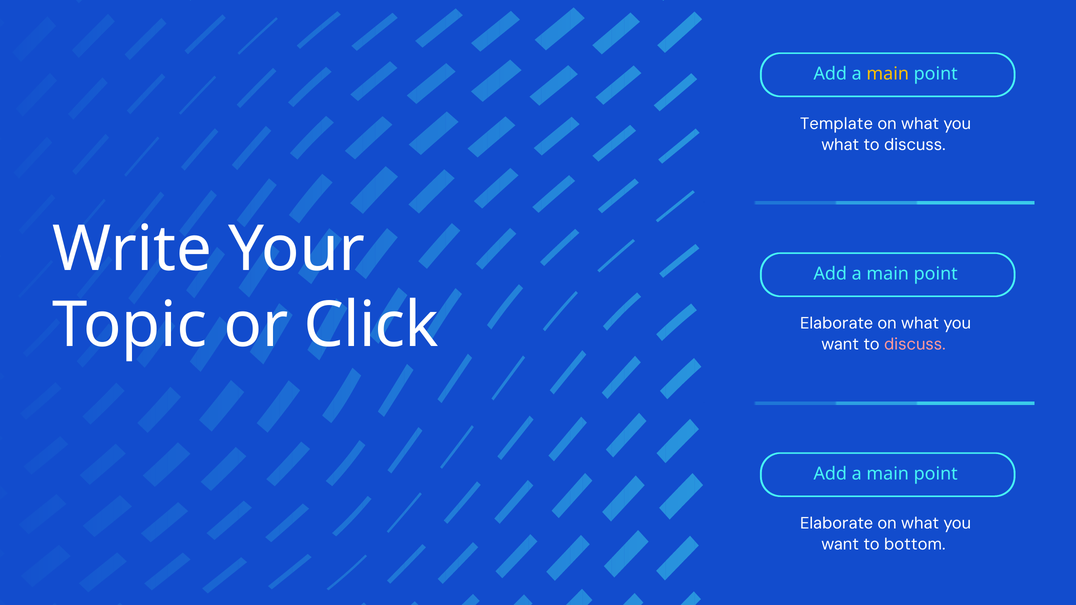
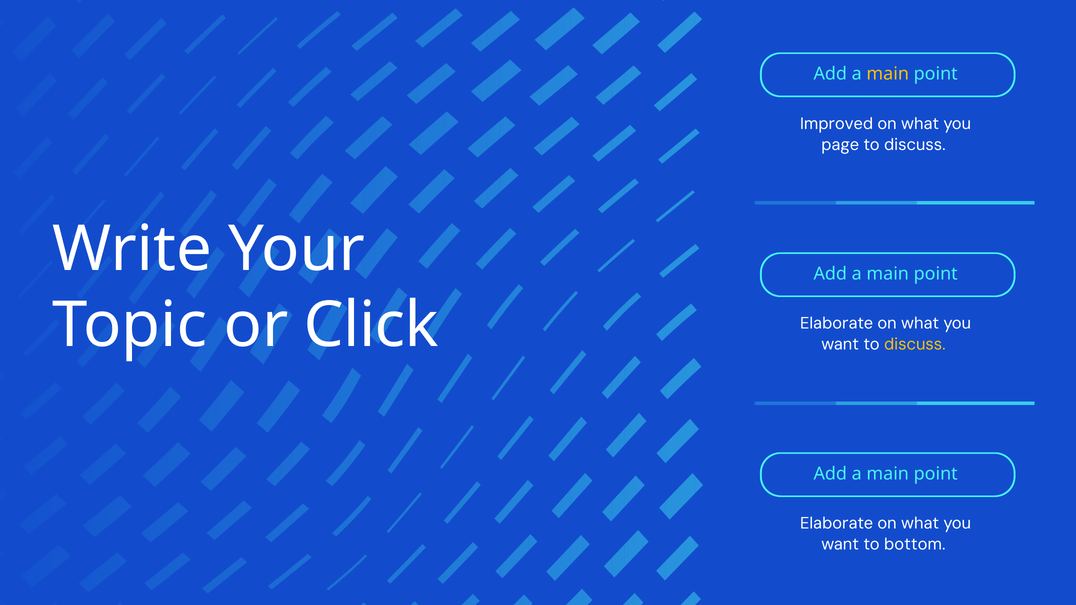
Template: Template -> Improved (837, 124)
what: what -> page (840, 145)
discuss colour: pink -> yellow (915, 345)
